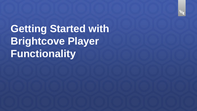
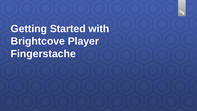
Functionality: Functionality -> Fingerstache (43, 54)
